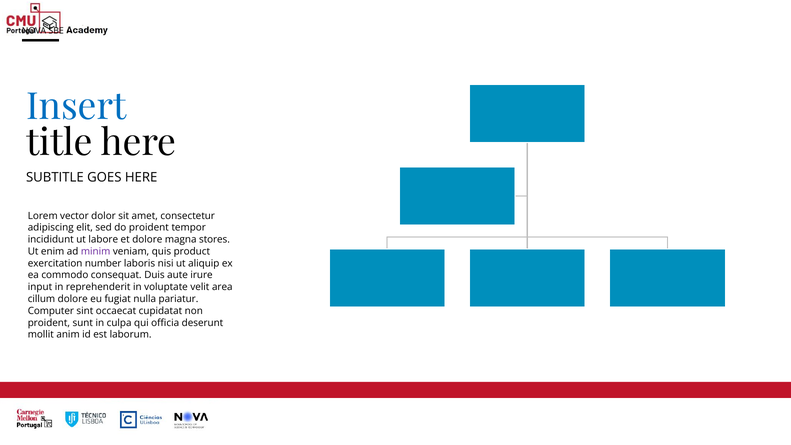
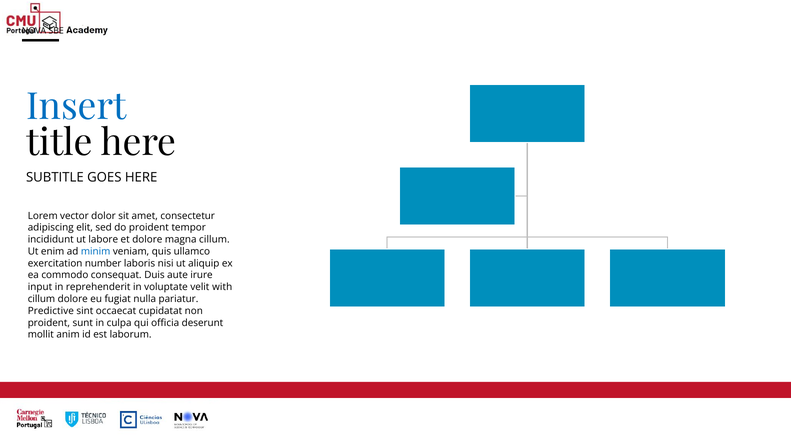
magna stores: stores -> cillum (214, 240)
minim colour: purple -> blue (96, 251)
product: product -> ullamco (192, 251)
area: area -> with (222, 287)
Computer: Computer -> Predictive (51, 311)
